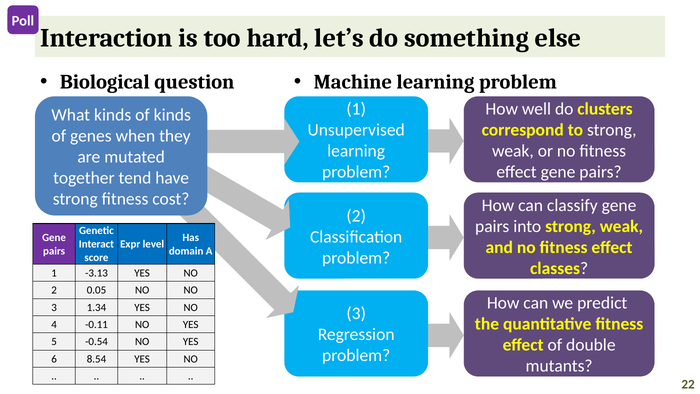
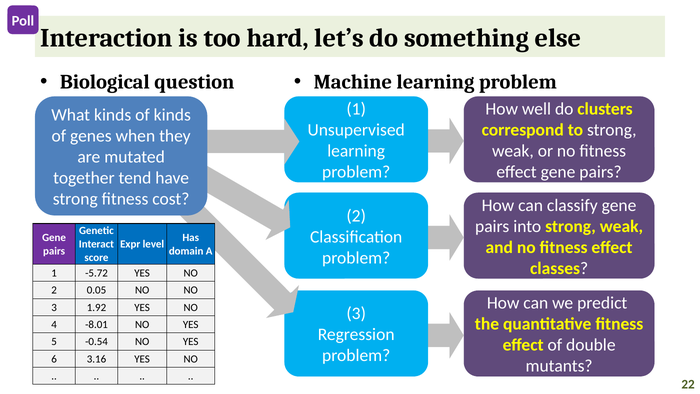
-3.13: -3.13 -> -5.72 (96, 273)
1.34: 1.34 -> 1.92 (96, 307)
-0.11: -0.11 -> -8.01 (96, 324)
8.54: 8.54 -> 3.16 (96, 359)
